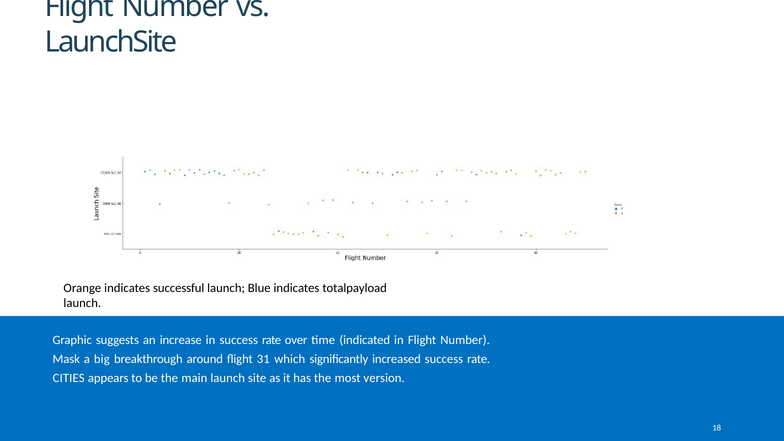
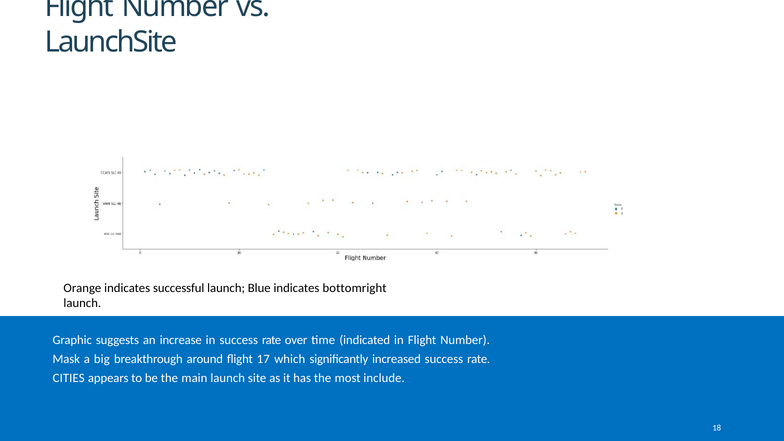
totalpayload: totalpayload -> bottomright (355, 288)
31: 31 -> 17 (263, 359)
version: version -> include (384, 378)
